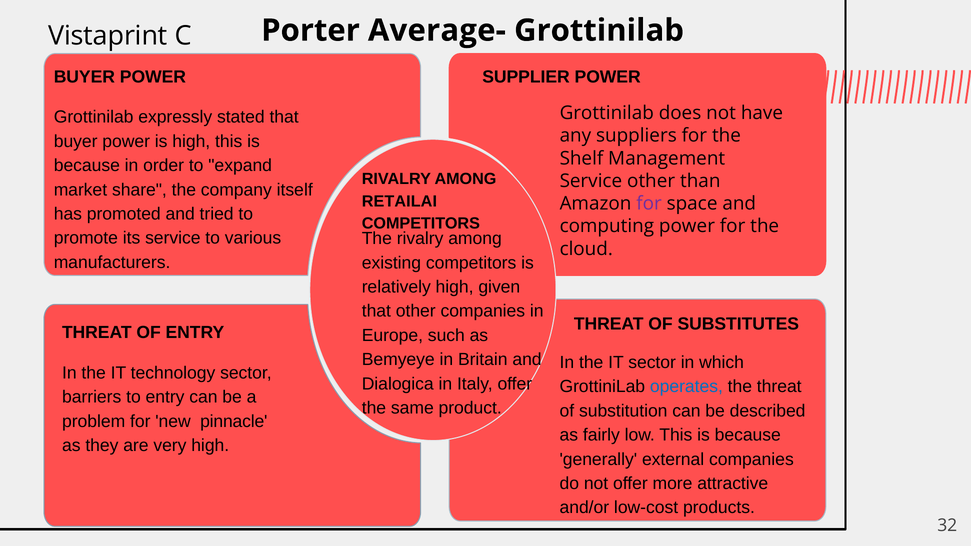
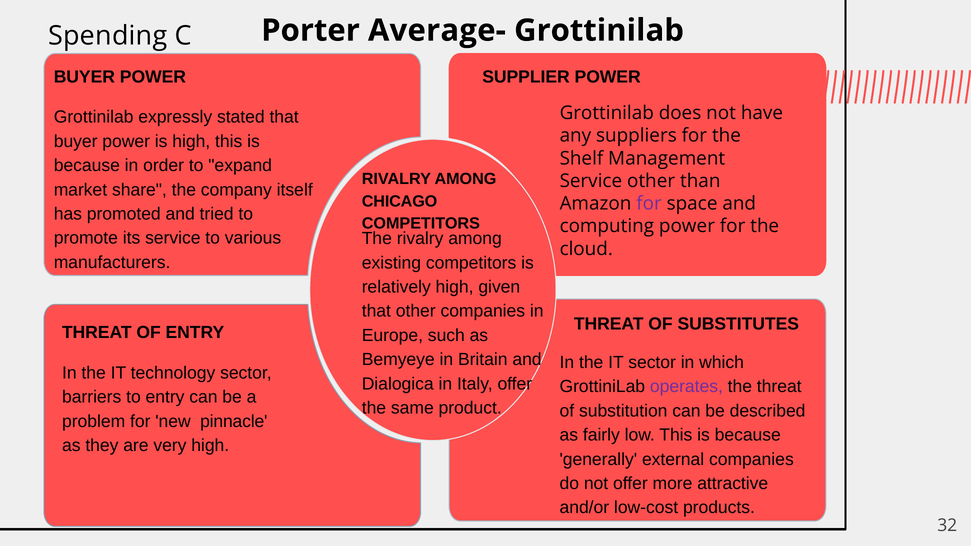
Vistaprint: Vistaprint -> Spending (108, 36)
RETAILAI: RETAILAI -> CHICAGO (400, 201)
operates colour: blue -> purple (686, 387)
